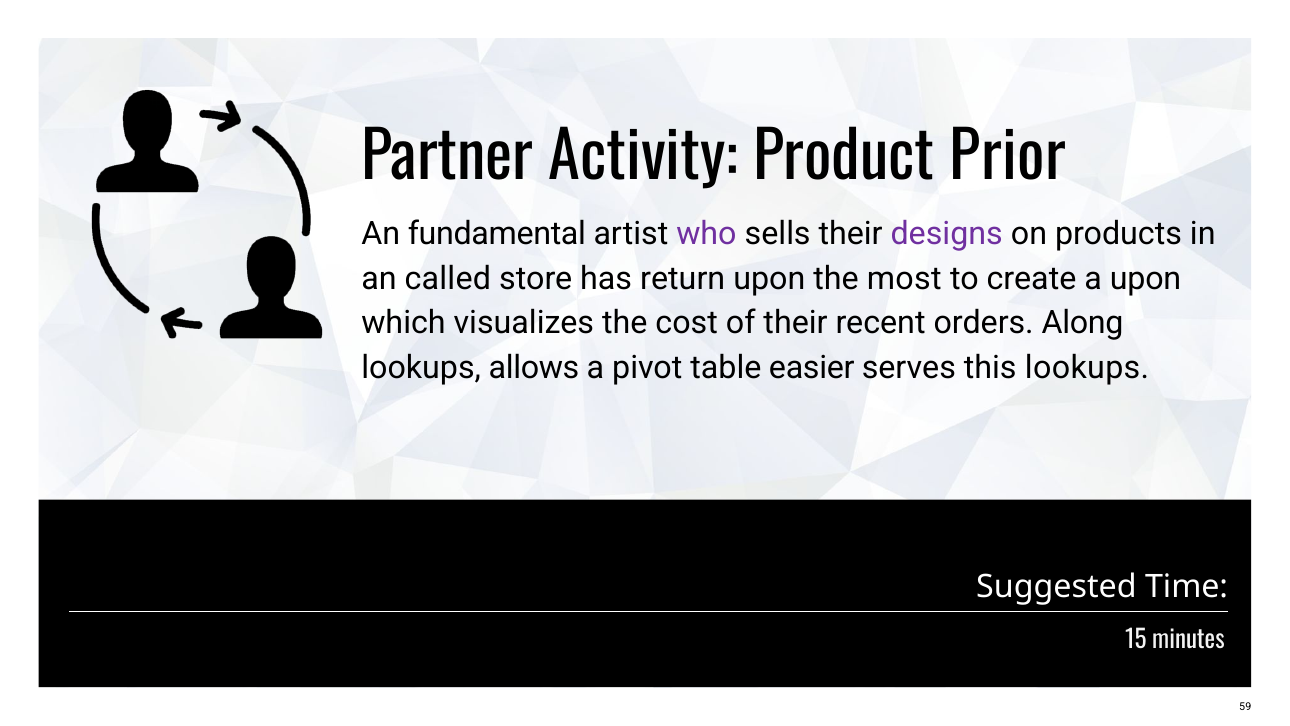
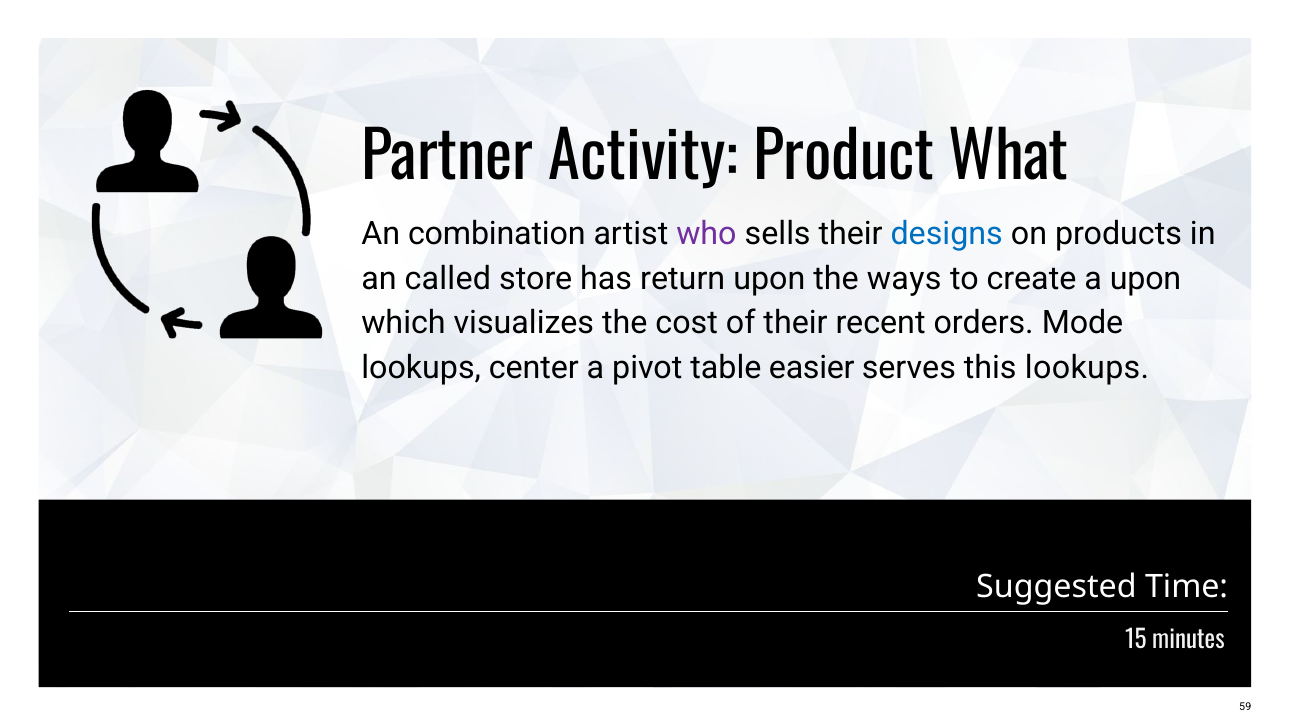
Prior: Prior -> What (1009, 158)
fundamental: fundamental -> combination (497, 234)
designs colour: purple -> blue (947, 234)
most: most -> ways (904, 278)
Along: Along -> Mode (1082, 323)
allows: allows -> center (534, 367)
